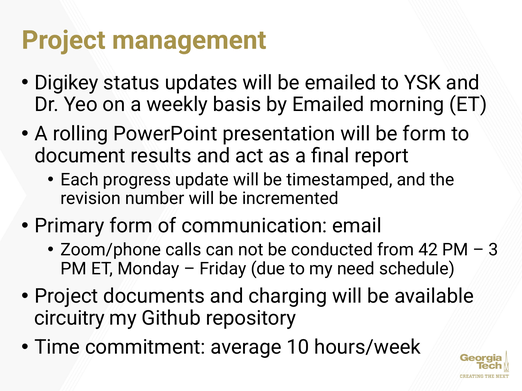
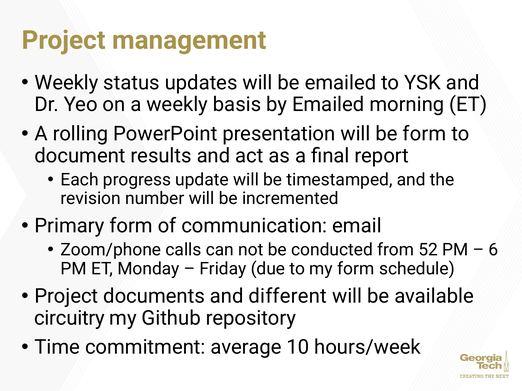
Digikey: Digikey -> Weekly (66, 83)
42: 42 -> 52 (428, 250)
3: 3 -> 6 (493, 250)
my need: need -> form (356, 269)
charging: charging -> different (288, 297)
